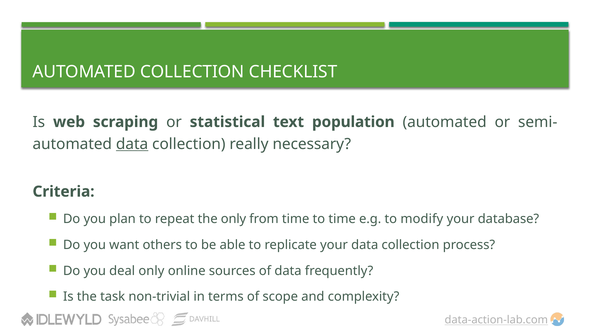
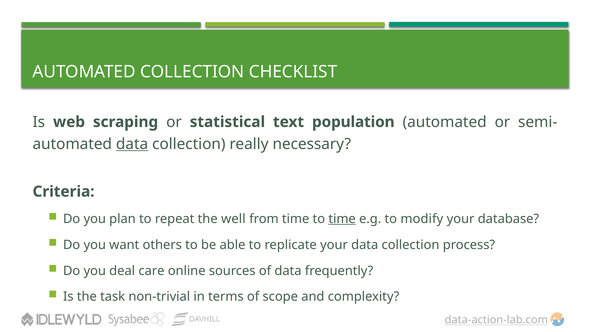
the only: only -> well (233, 219)
time underline: none -> present (342, 219)
deal only: only -> care (151, 271)
